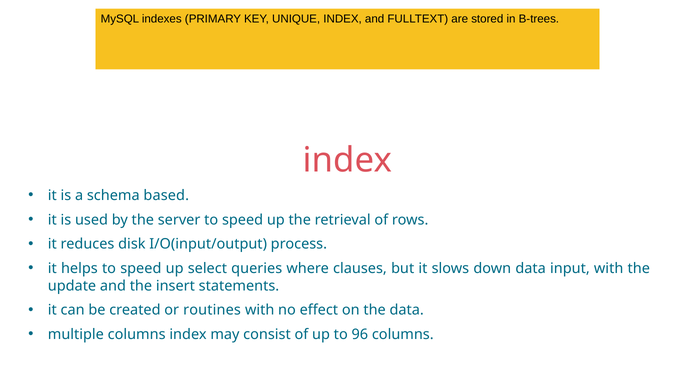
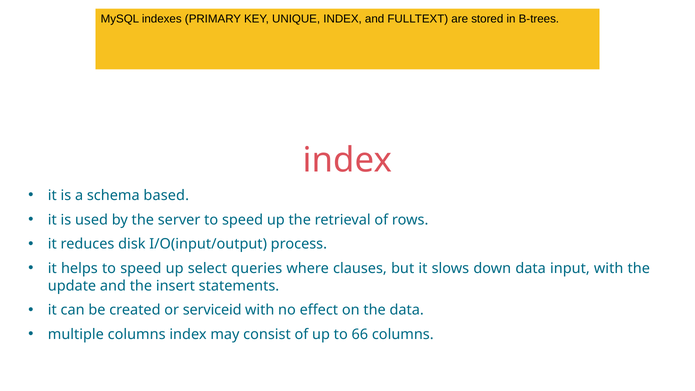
routines: routines -> serviceid (212, 310)
96: 96 -> 66 (360, 334)
